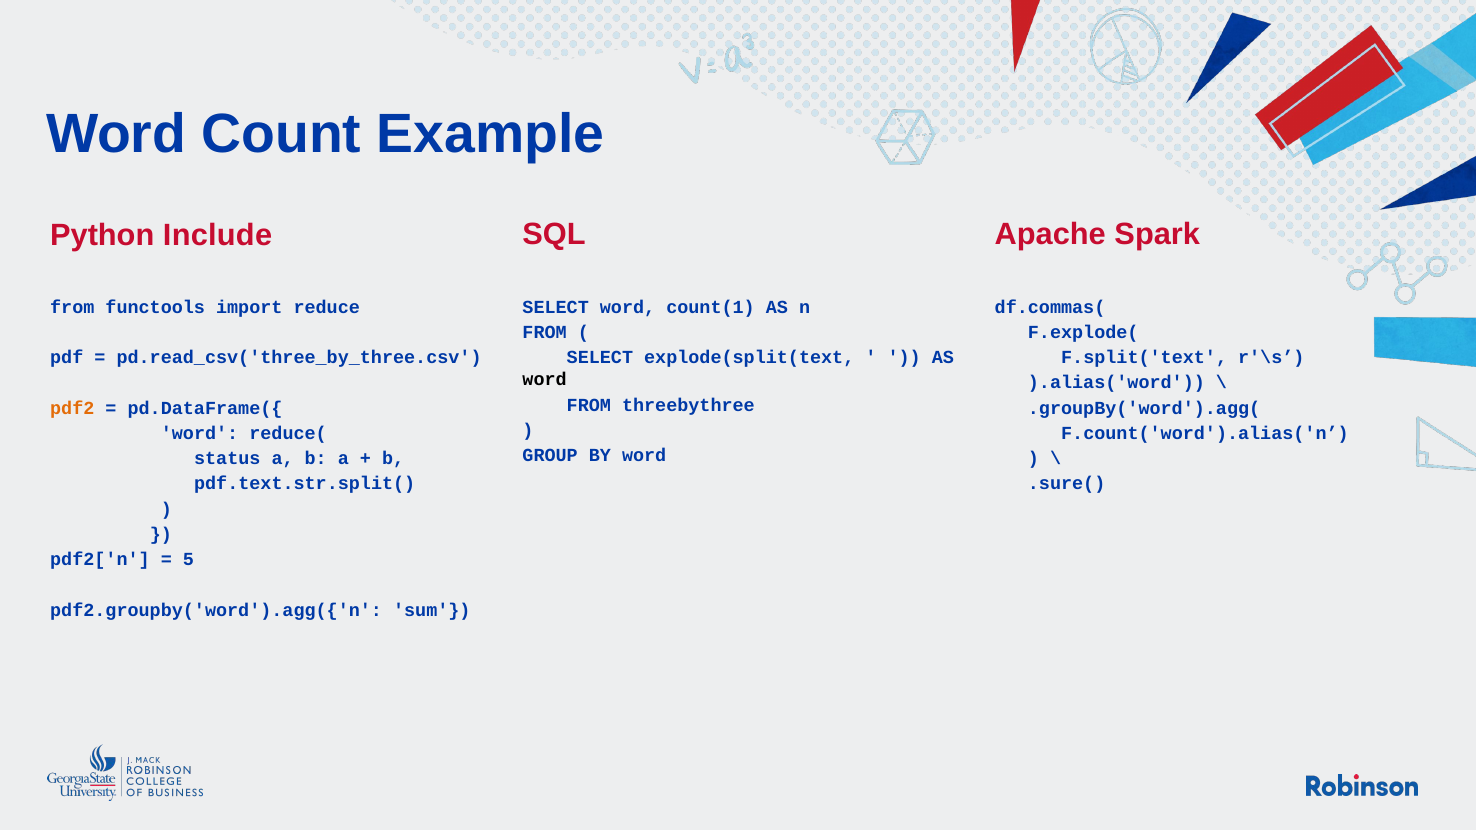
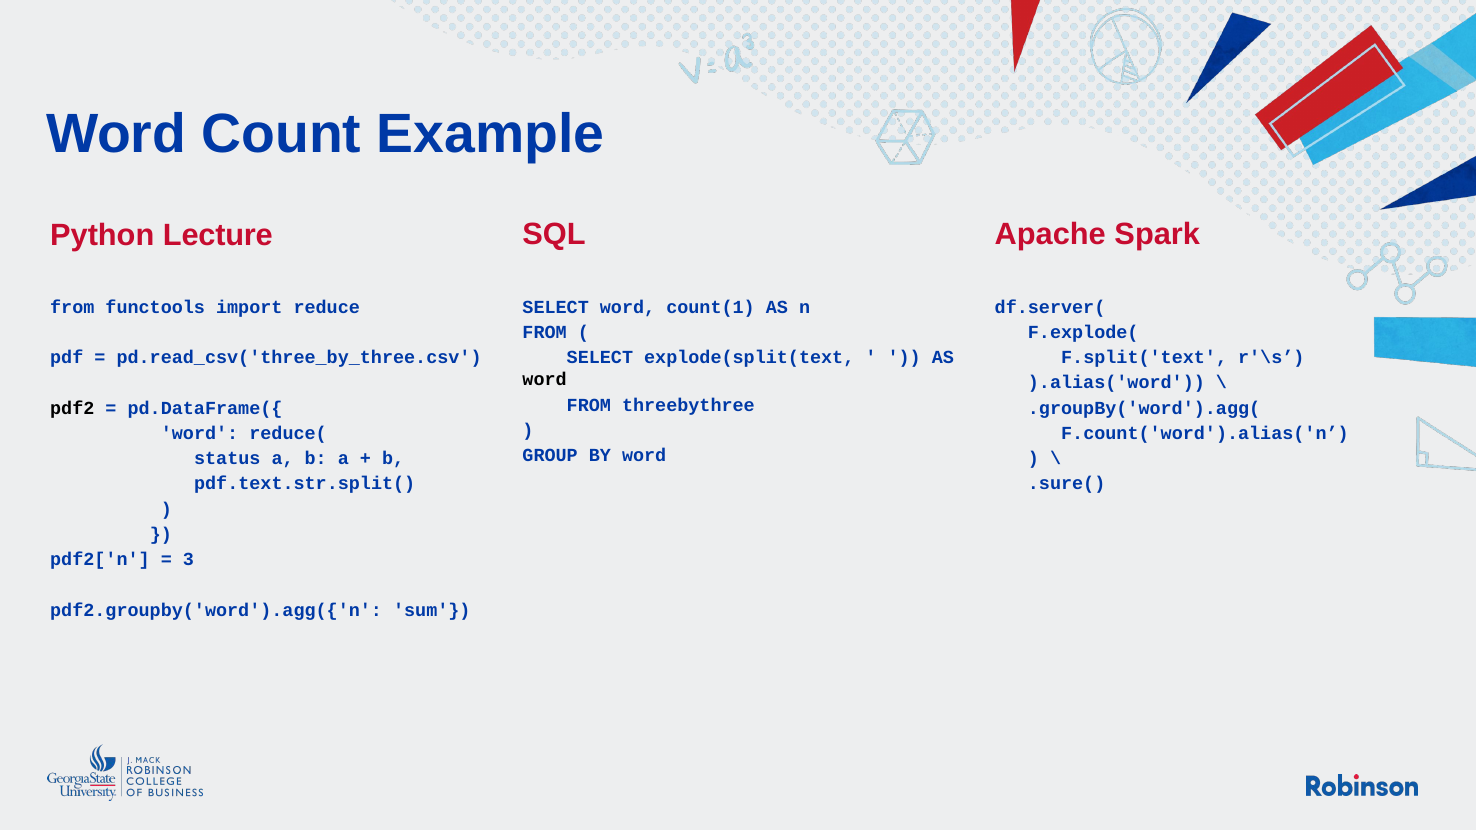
Include: Include -> Lecture (218, 235)
df.commas(: df.commas( -> df.server( (1050, 307)
pdf2 colour: orange -> black (72, 408)
5: 5 -> 3 (188, 560)
